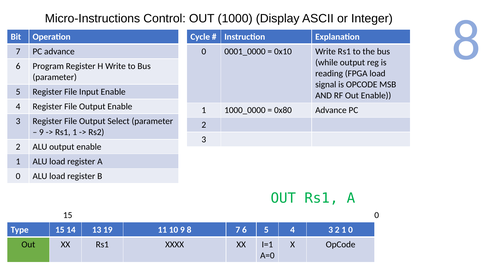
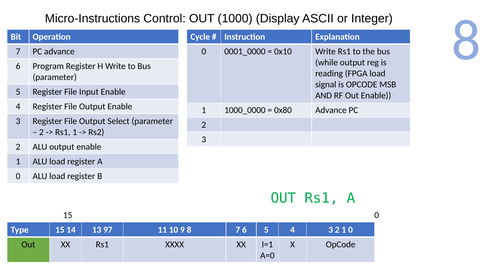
9: 9 -> 2 (41, 132)
19: 19 -> 97 (108, 230)
